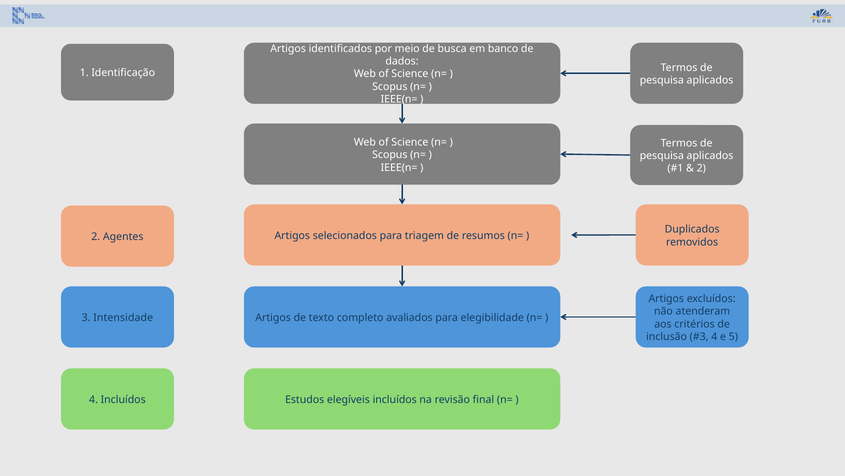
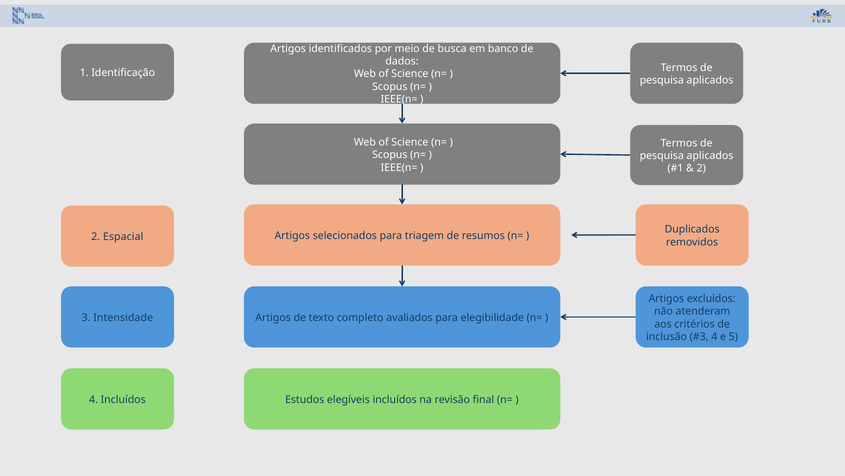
Agentes: Agentes -> Espacial (123, 236)
